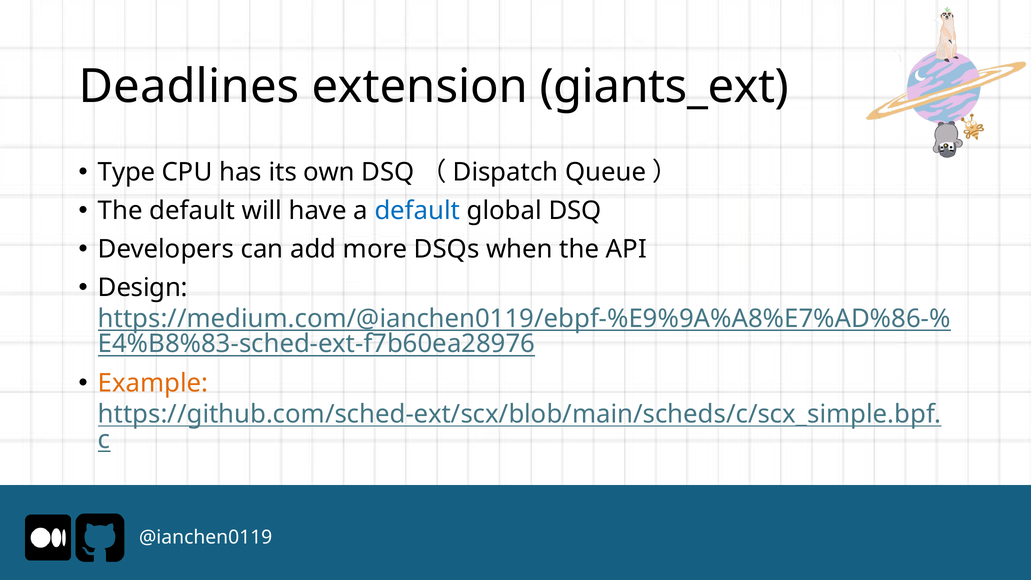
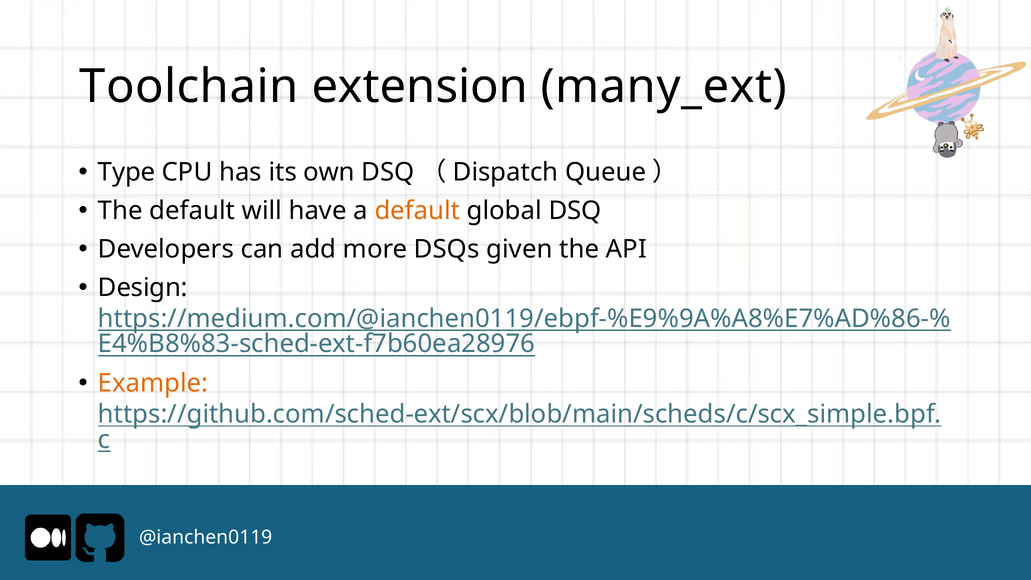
Deadlines: Deadlines -> Toolchain (189, 87)
giants_ext: giants_ext -> many_ext (664, 87)
default colour: blue -> orange (417, 211)
when: when -> given (519, 249)
